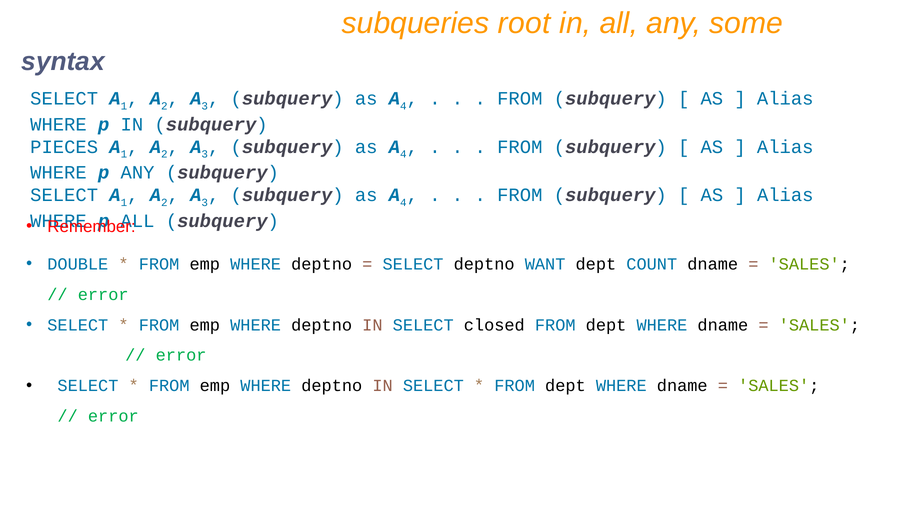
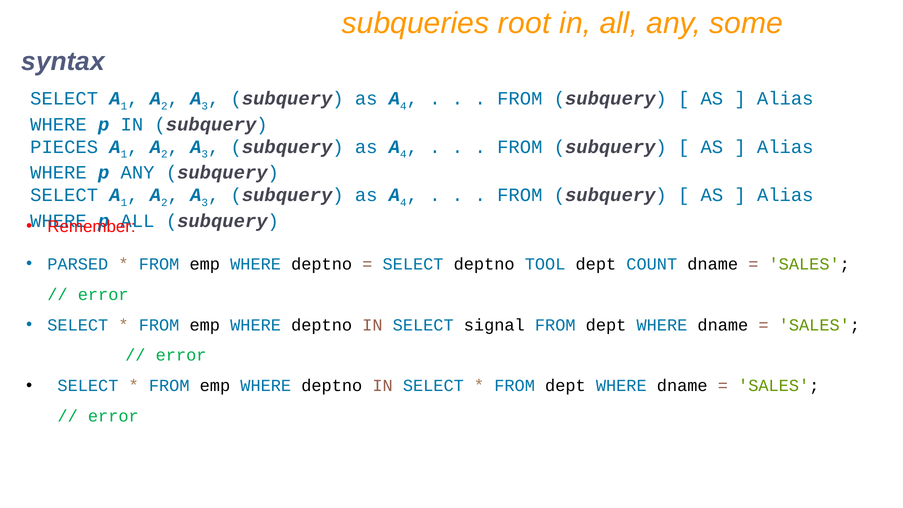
DOUBLE: DOUBLE -> PARSED (78, 264)
WANT: WANT -> TOOL (545, 264)
closed: closed -> signal (494, 325)
